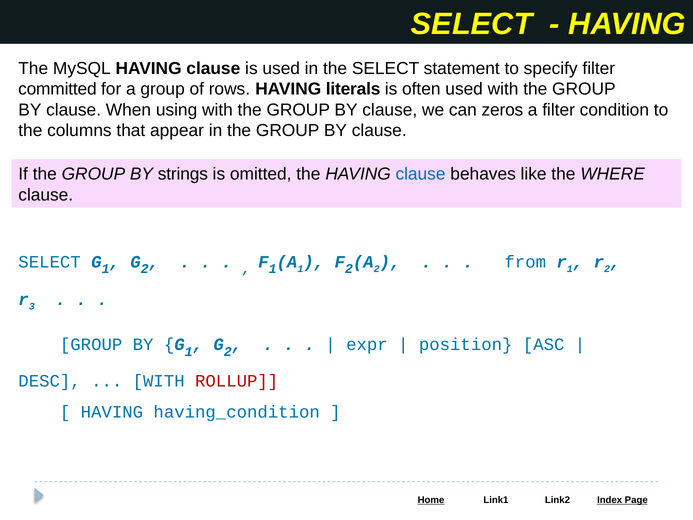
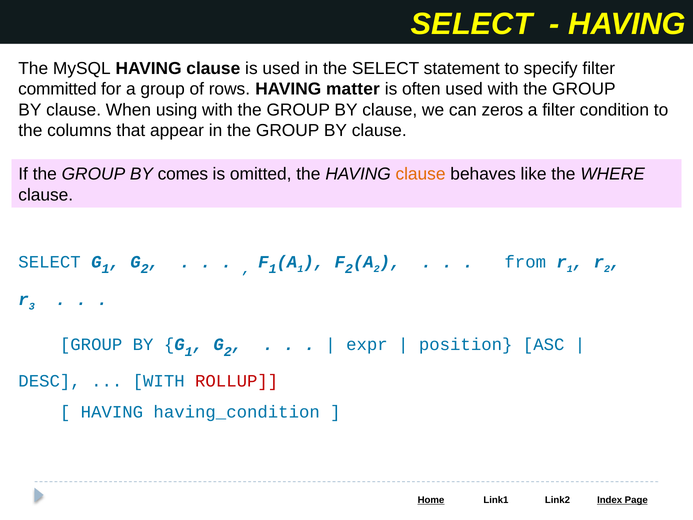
literals: literals -> matter (353, 89)
strings: strings -> comes (183, 174)
clause colour: blue -> orange (421, 174)
